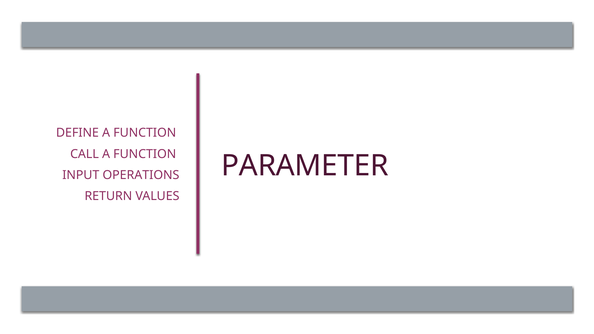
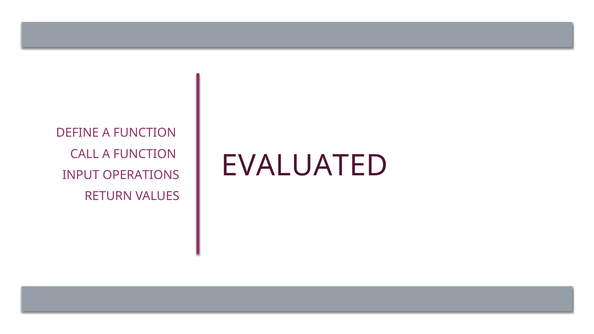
PARAMETER: PARAMETER -> EVALUATED (305, 166)
